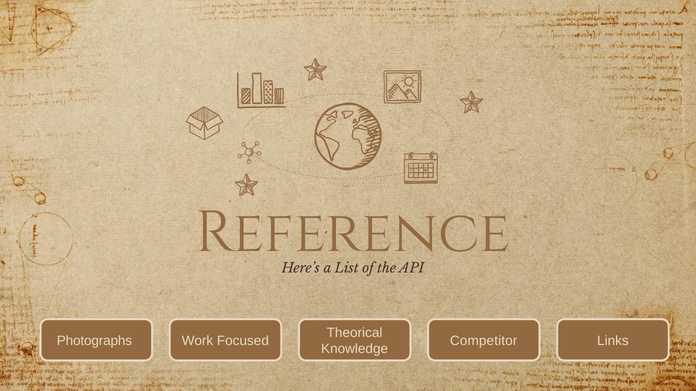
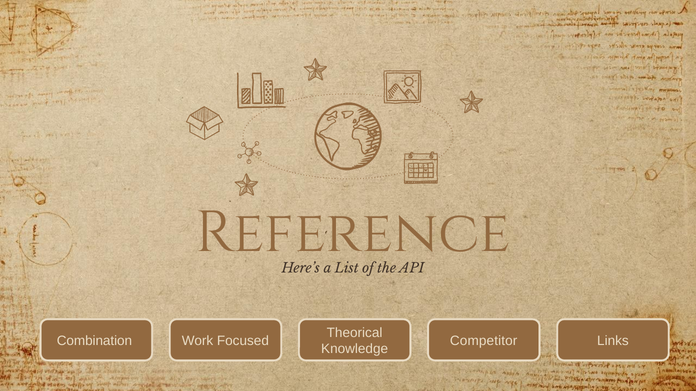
Photographs: Photographs -> Combination (94, 341)
